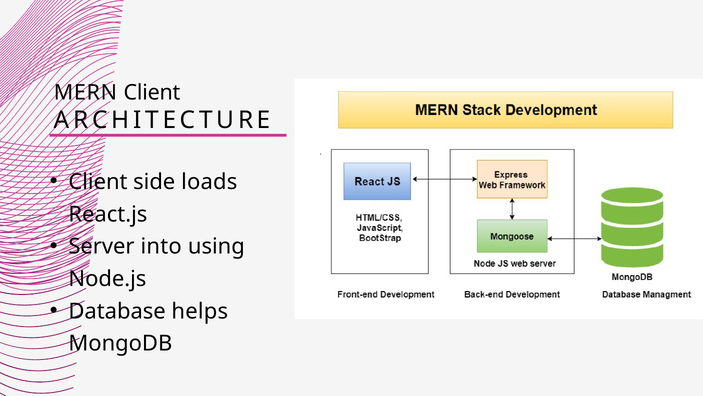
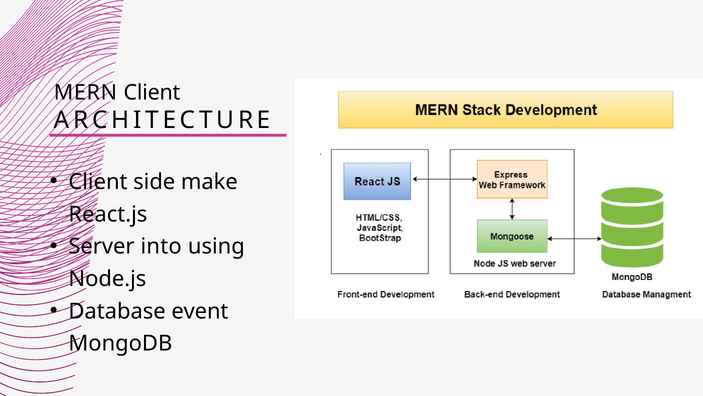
loads: loads -> make (209, 182)
helps: helps -> event (200, 311)
